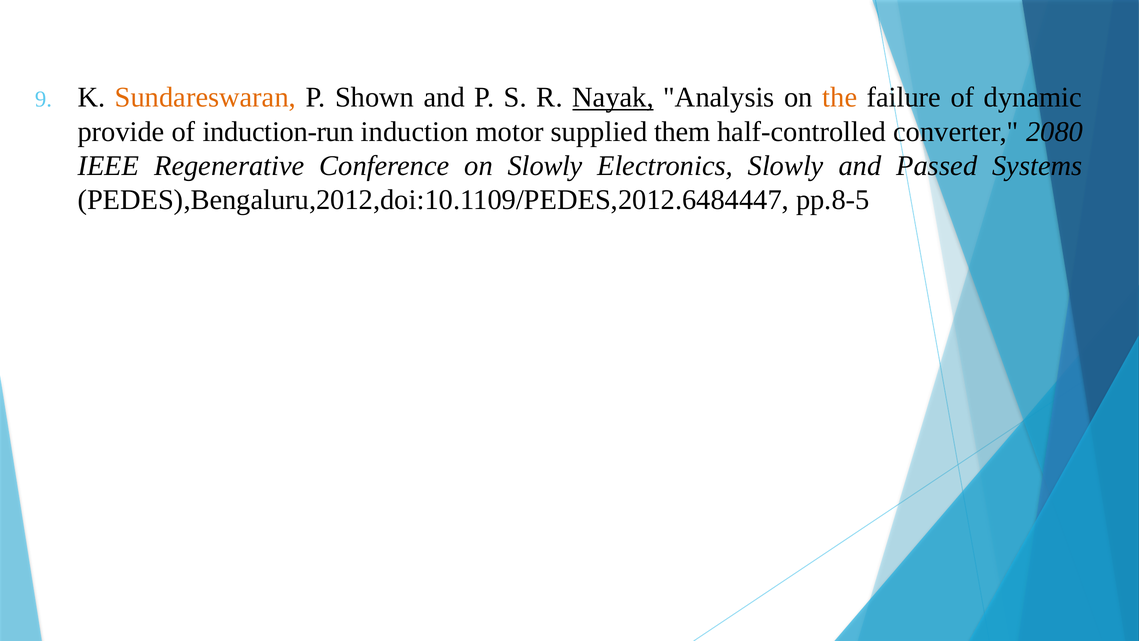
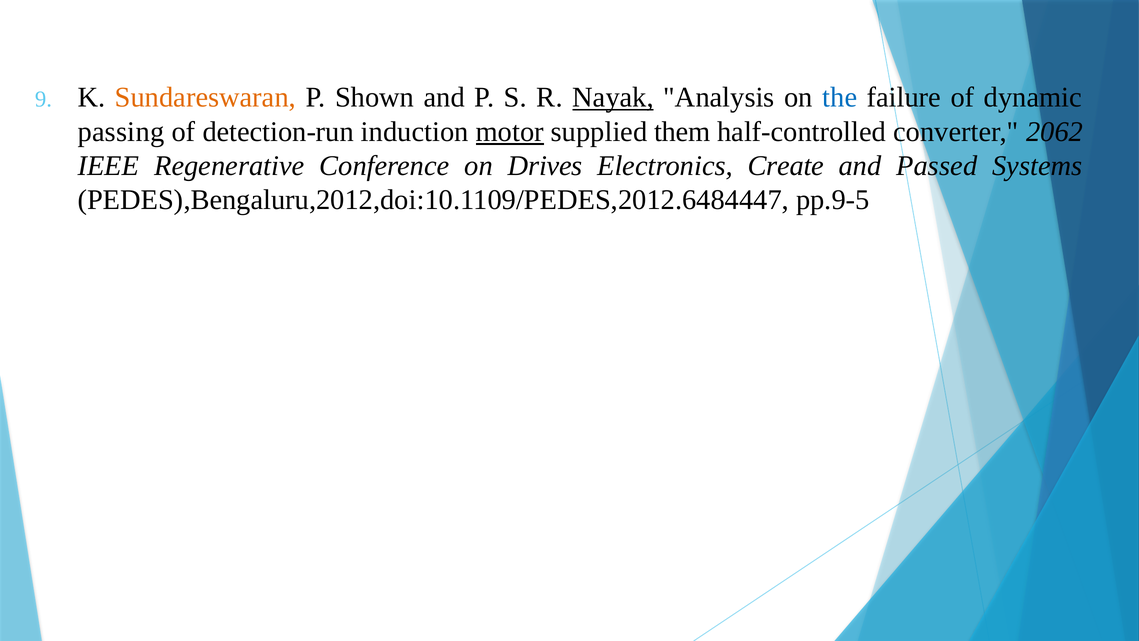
the colour: orange -> blue (840, 97)
provide: provide -> passing (121, 132)
induction-run: induction-run -> detection-run (278, 132)
motor underline: none -> present (510, 132)
2080: 2080 -> 2062 (1055, 132)
on Slowly: Slowly -> Drives (545, 166)
Electronics Slowly: Slowly -> Create (786, 166)
pp.8-5: pp.8-5 -> pp.9-5 (833, 200)
